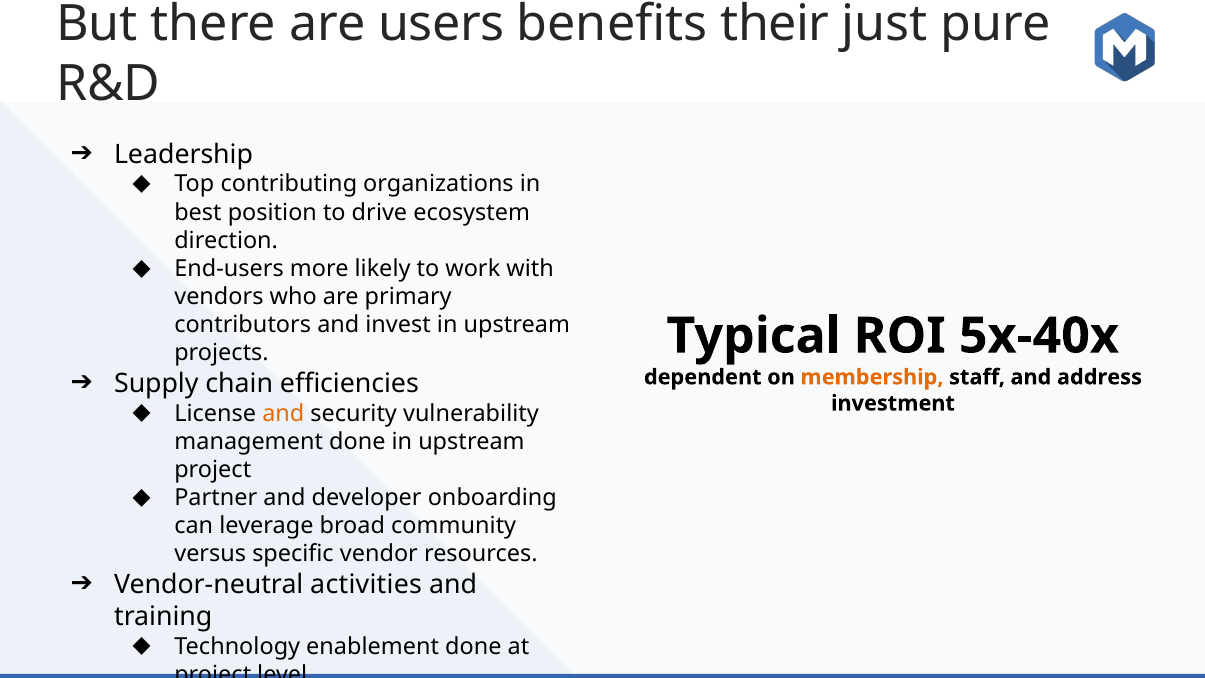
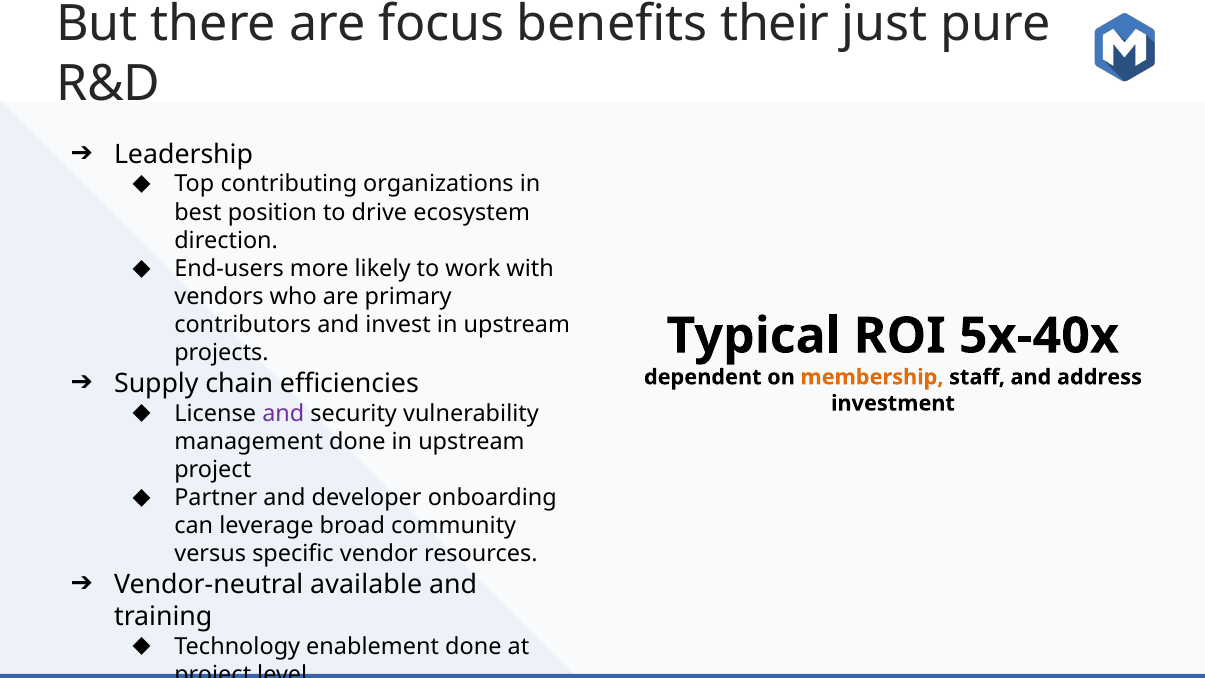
are users: users -> focus (441, 24)
and colour: orange -> purple (283, 413)
activities: activities -> available (366, 584)
